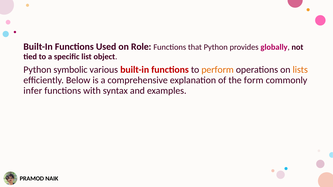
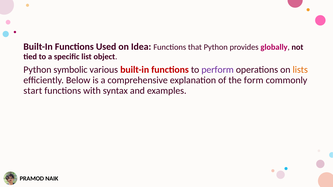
Role: Role -> Idea (141, 47)
perform colour: orange -> purple (218, 70)
infer: infer -> start (33, 91)
